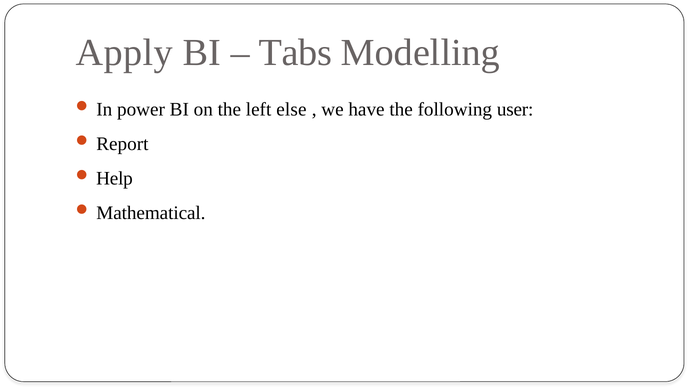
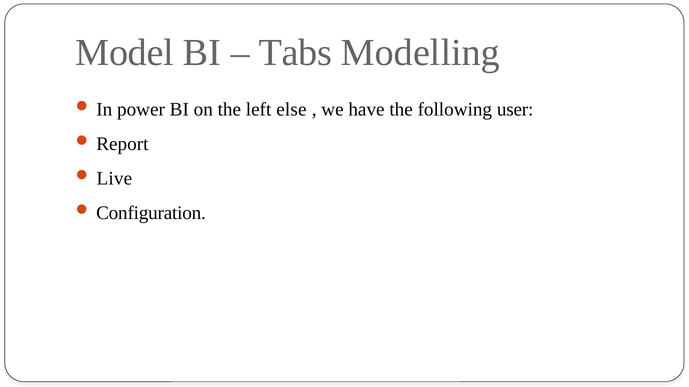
Apply: Apply -> Model (125, 53)
Help: Help -> Live (114, 179)
Mathematical: Mathematical -> Configuration (151, 213)
